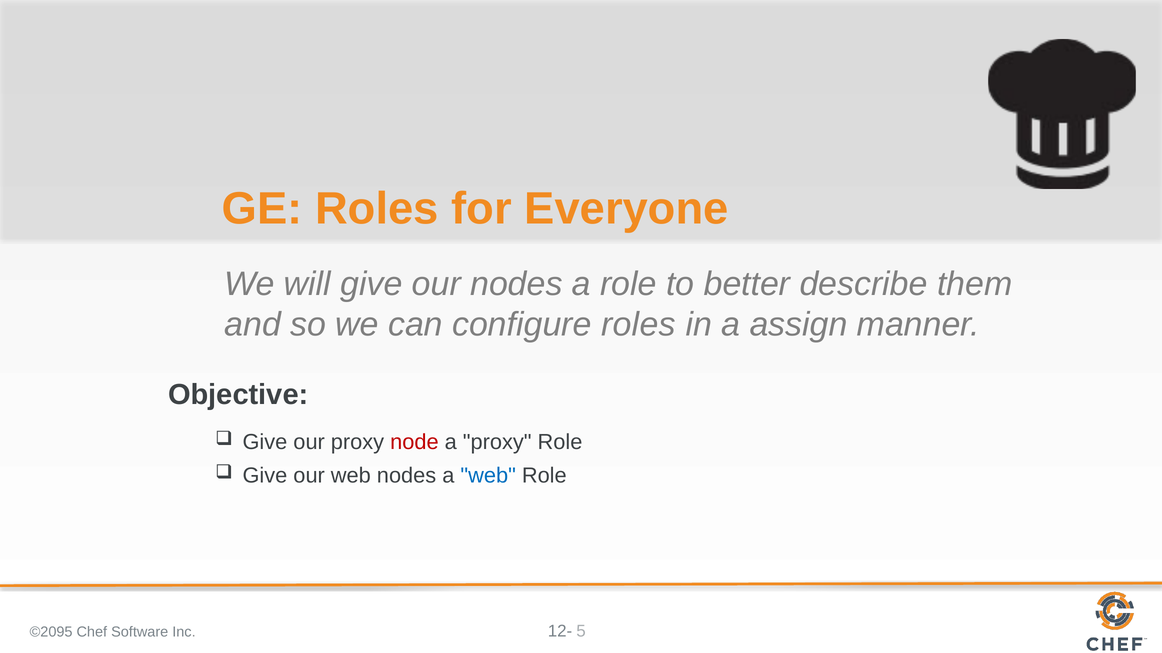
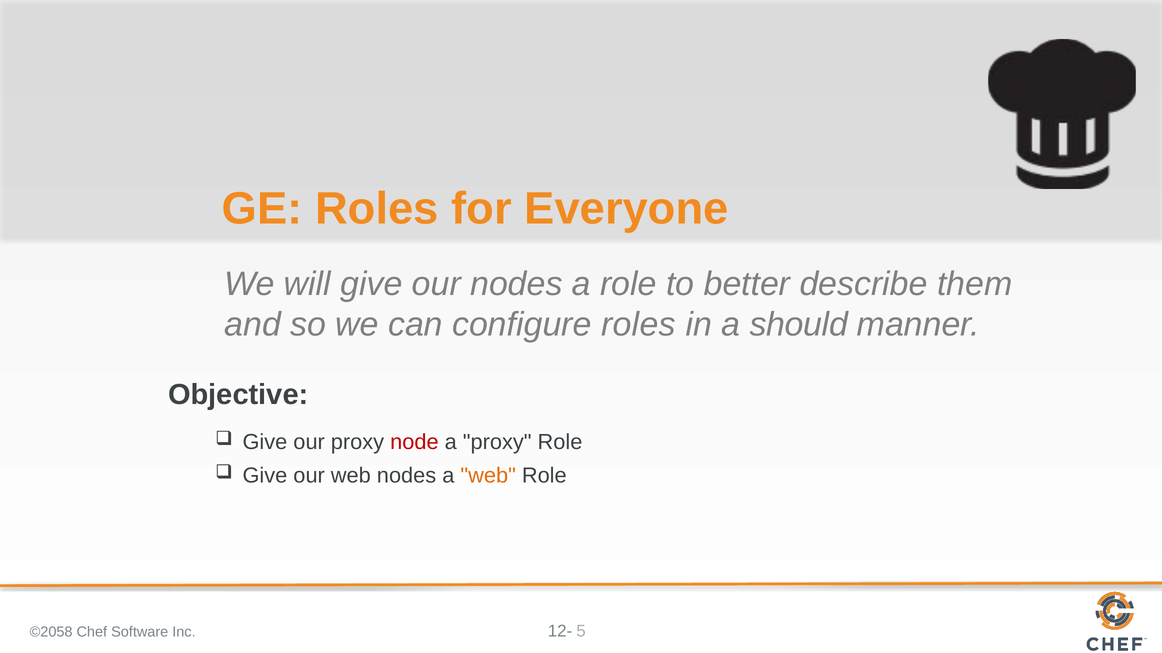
assign: assign -> should (799, 325)
web colour: blue -> orange (488, 476)
©2095: ©2095 -> ©2058 (51, 632)
